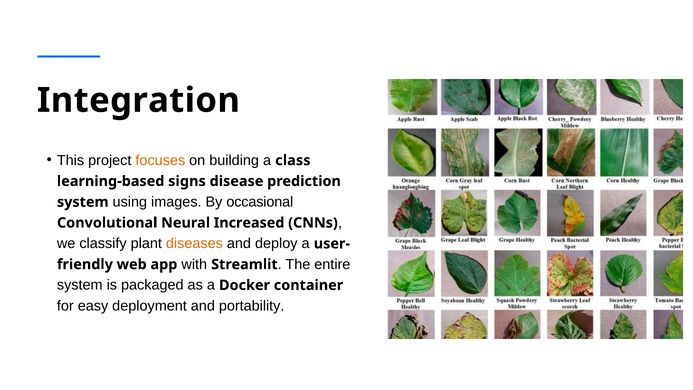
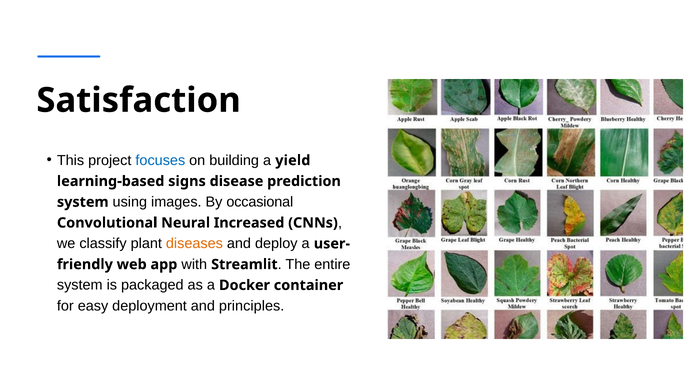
Integration: Integration -> Satisfaction (139, 100)
focuses colour: orange -> blue (160, 160)
class: class -> yield (293, 160)
portability: portability -> principles (252, 306)
